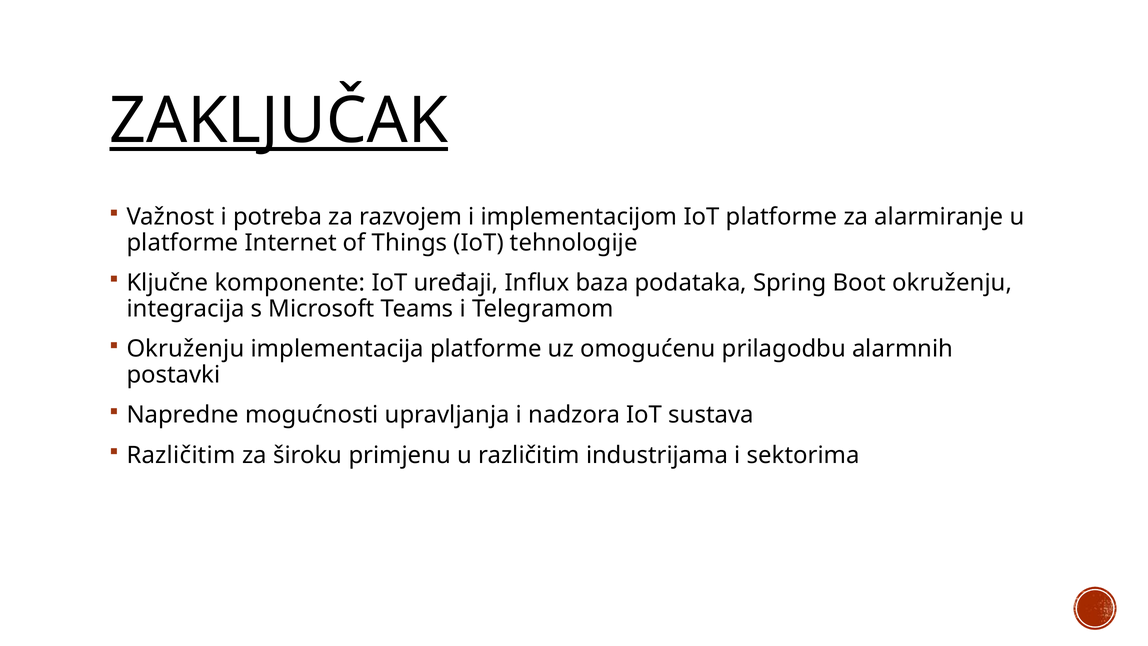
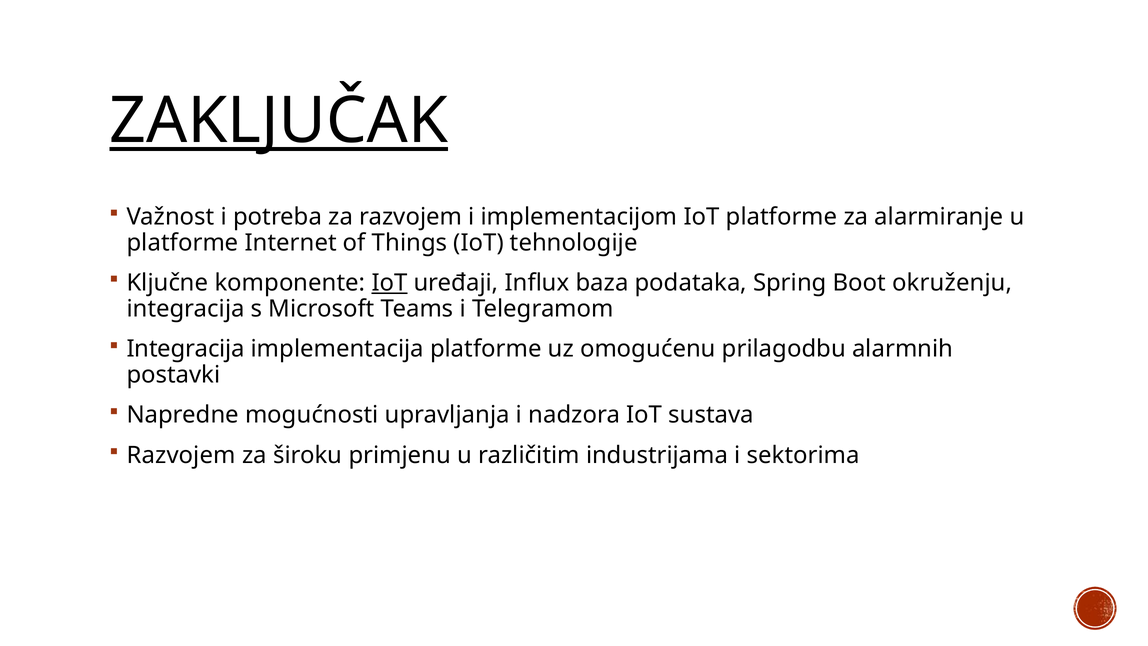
IoT underline: none -> present (389, 283)
Okruženju: Okruženju -> Integracija (186, 349)
Različitim: Različitim -> Razvojem (181, 455)
